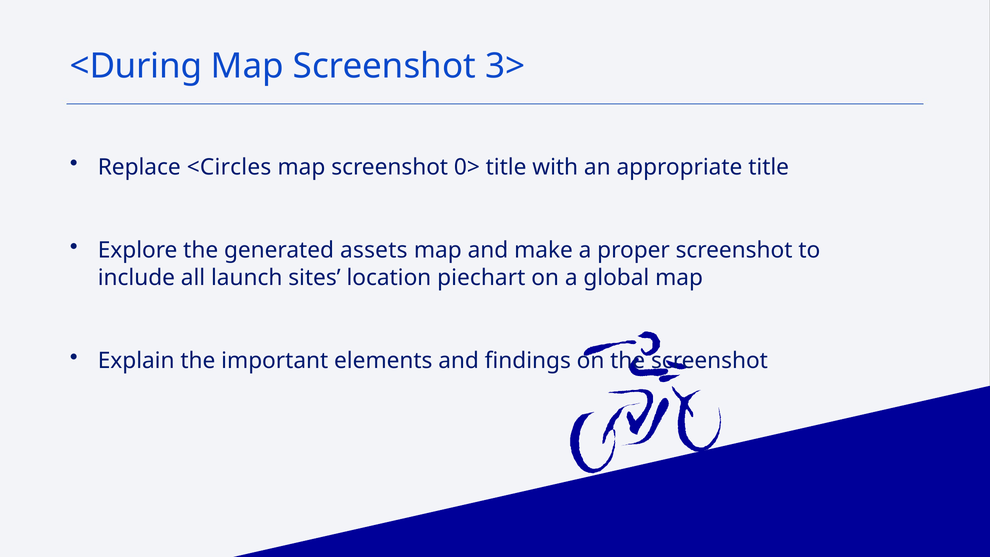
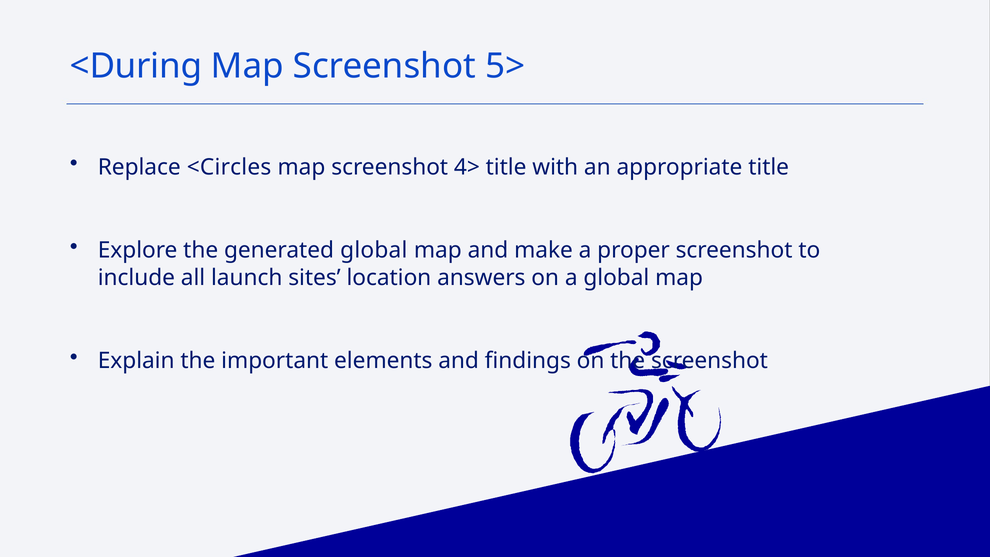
3>: 3> -> 5> (505, 66)
0>: 0> -> 4> (467, 167)
generated assets: assets -> global (374, 250)
piechart: piechart -> answers (481, 278)
